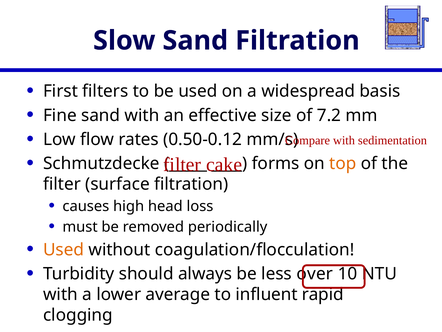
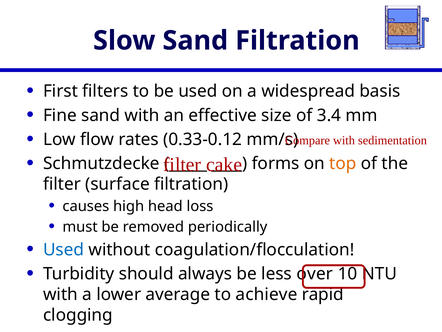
7.2: 7.2 -> 3.4 (329, 115)
0.50-0.12: 0.50-0.12 -> 0.33-0.12 (203, 139)
Used colour: orange -> blue (64, 249)
influent: influent -> achieve (266, 294)
